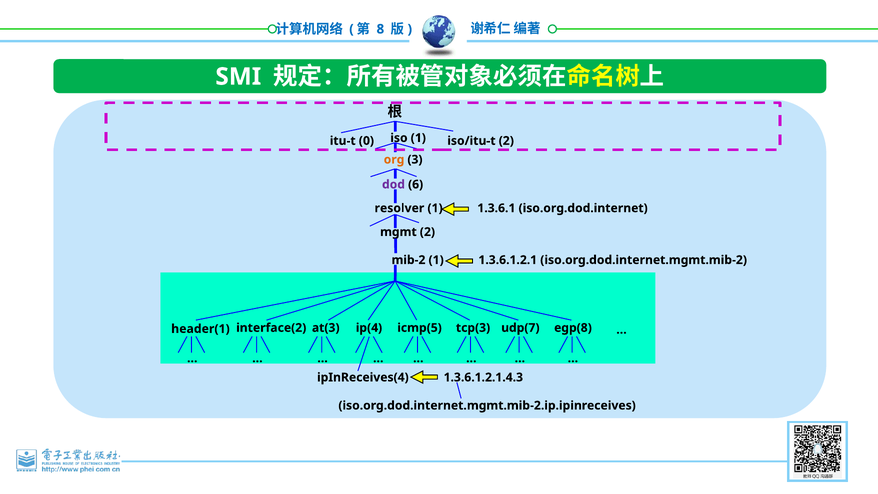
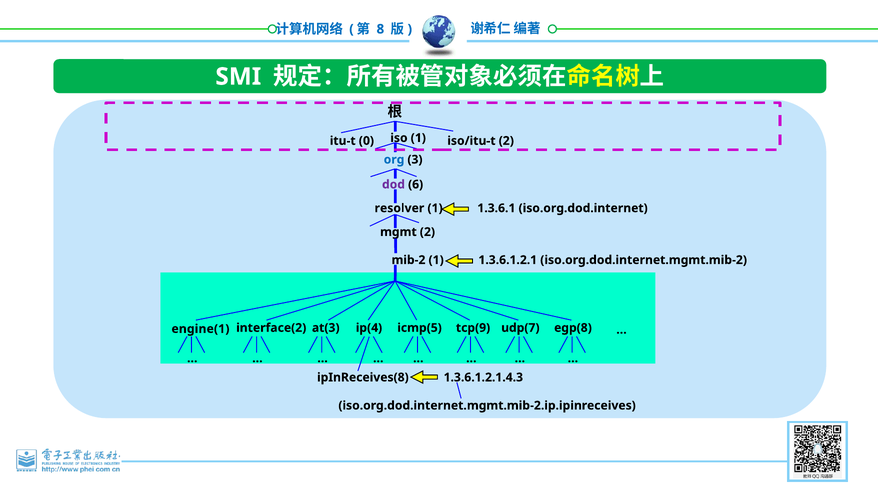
org colour: orange -> blue (394, 160)
header(1: header(1 -> engine(1 (200, 329)
tcp(3: tcp(3 -> tcp(9 (473, 328)
ipInReceives(4: ipInReceives(4 -> ipInReceives(8 (363, 377)
